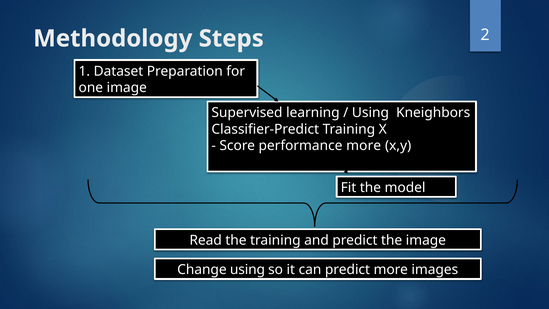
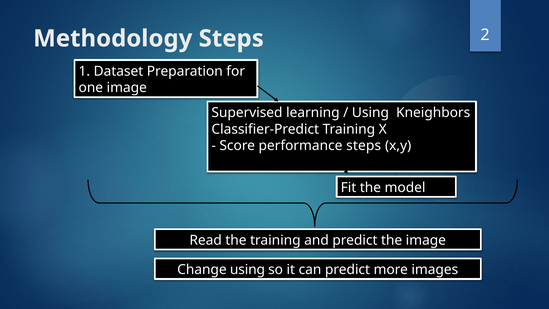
performance more: more -> steps (364, 146)
